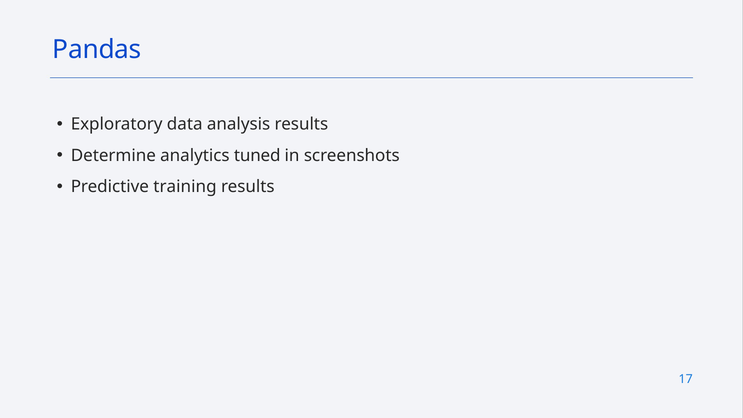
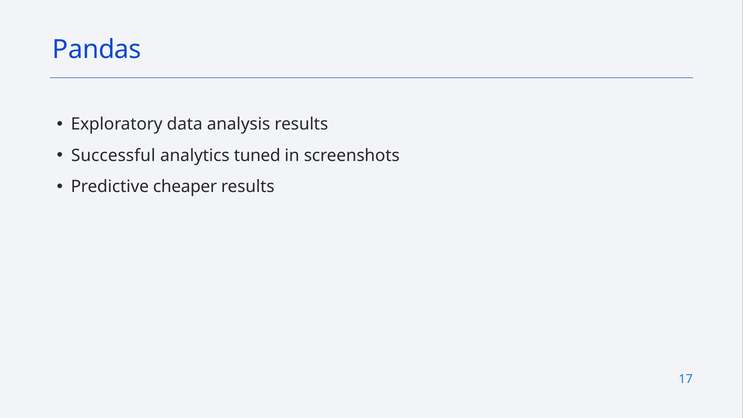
Determine: Determine -> Successful (113, 156)
training: training -> cheaper (185, 187)
